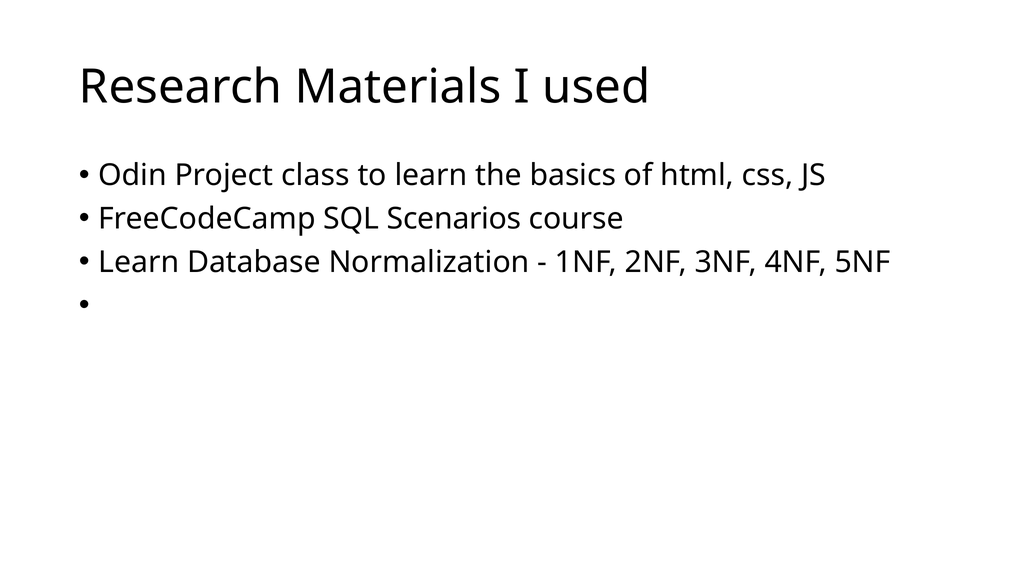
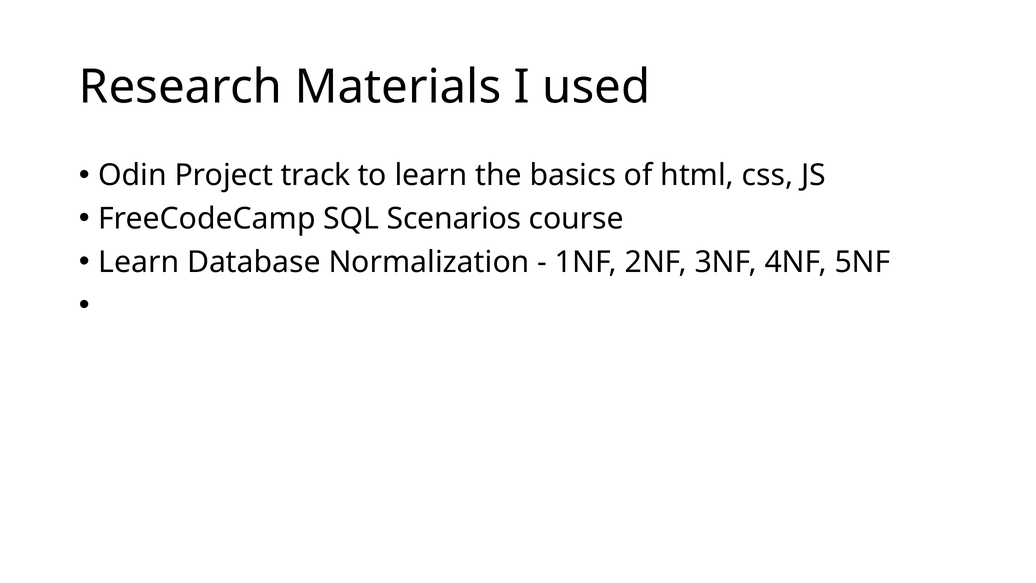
class: class -> track (316, 175)
